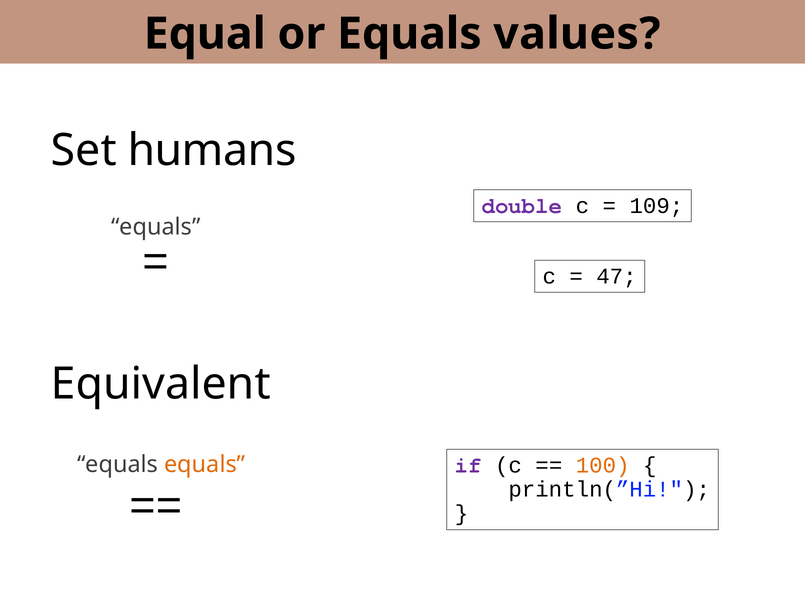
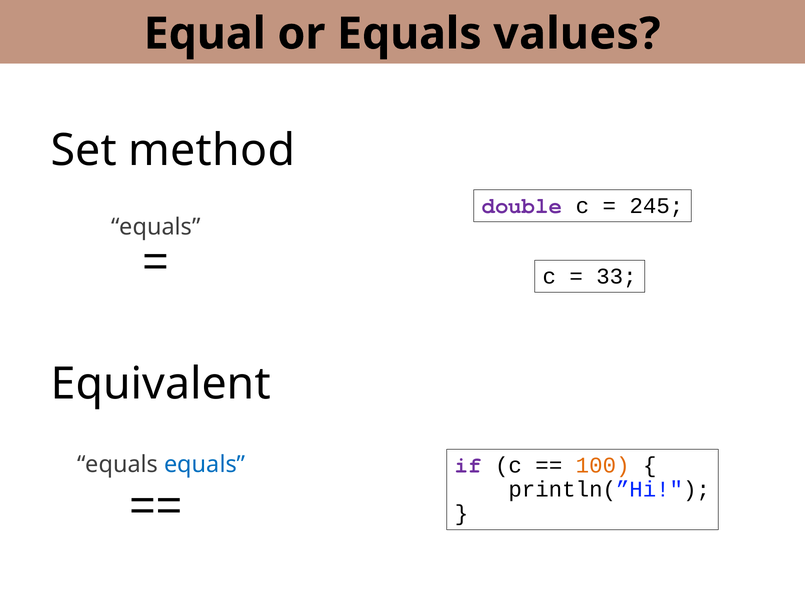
humans: humans -> method (212, 150)
109: 109 -> 245 (656, 206)
47: 47 -> 33 (616, 276)
equals colour: orange -> blue (205, 465)
